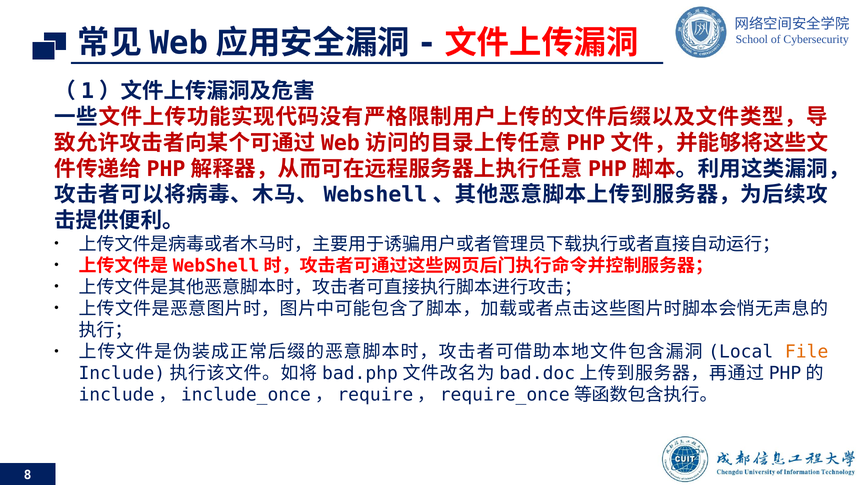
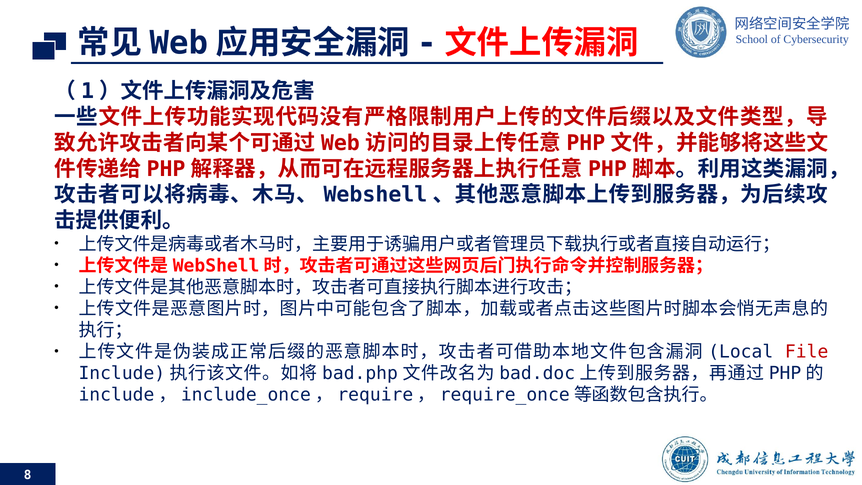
File colour: orange -> red (807, 352)
